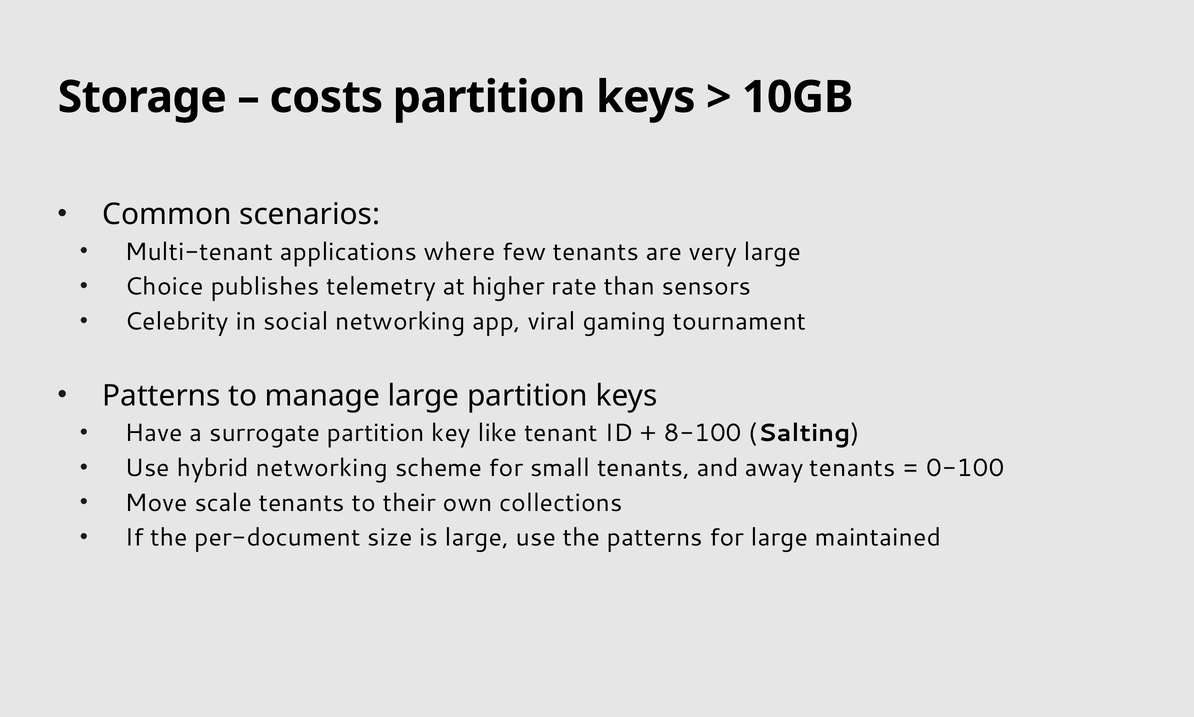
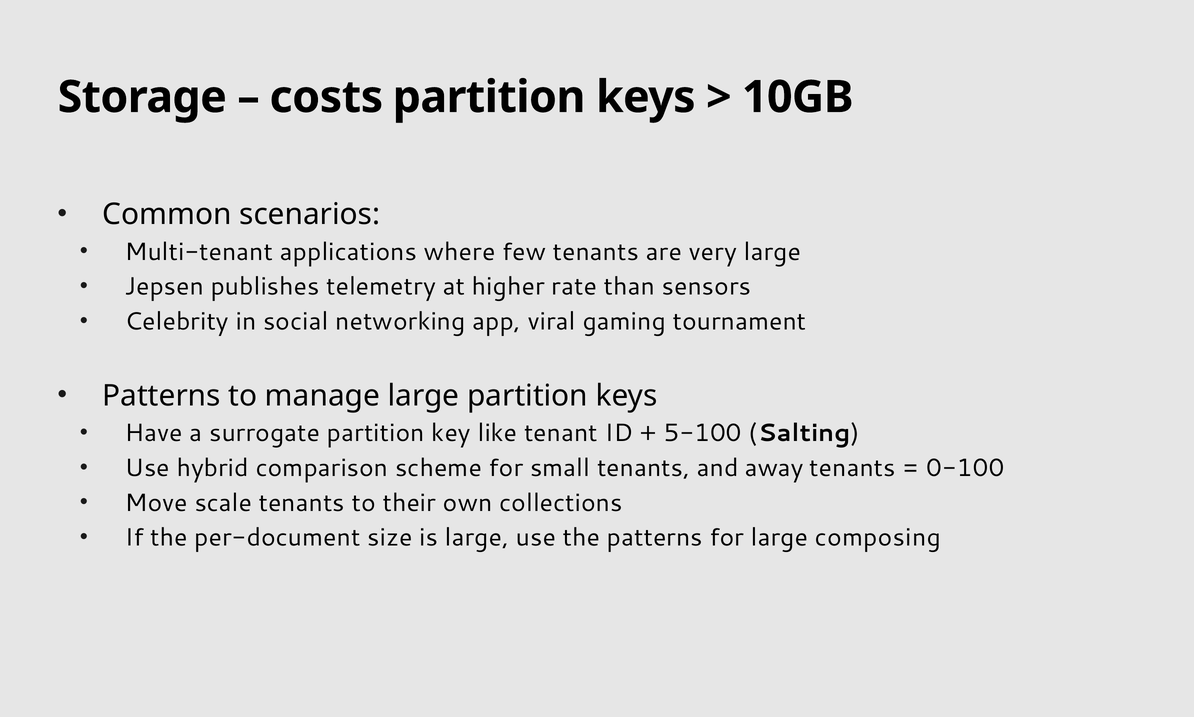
Choice: Choice -> Jepsen (164, 287)
8-100: 8-100 -> 5-100 (703, 433)
hybrid networking: networking -> comparison (322, 468)
maintained: maintained -> composing (878, 537)
